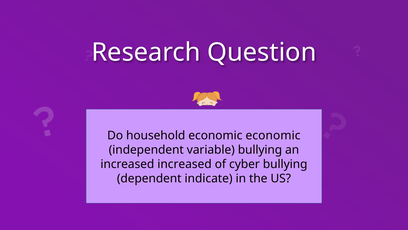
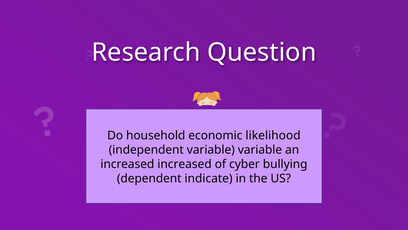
economic economic: economic -> likelihood (273, 135)
variable bullying: bullying -> variable (260, 149)
